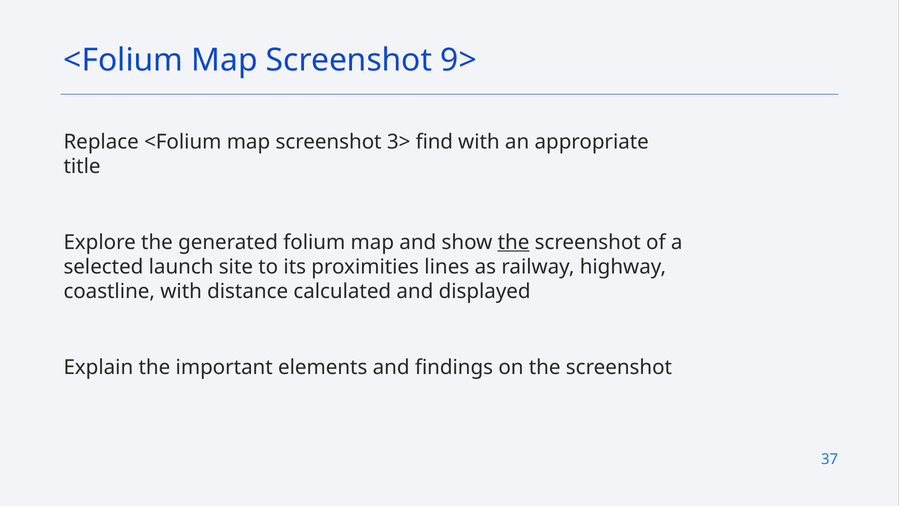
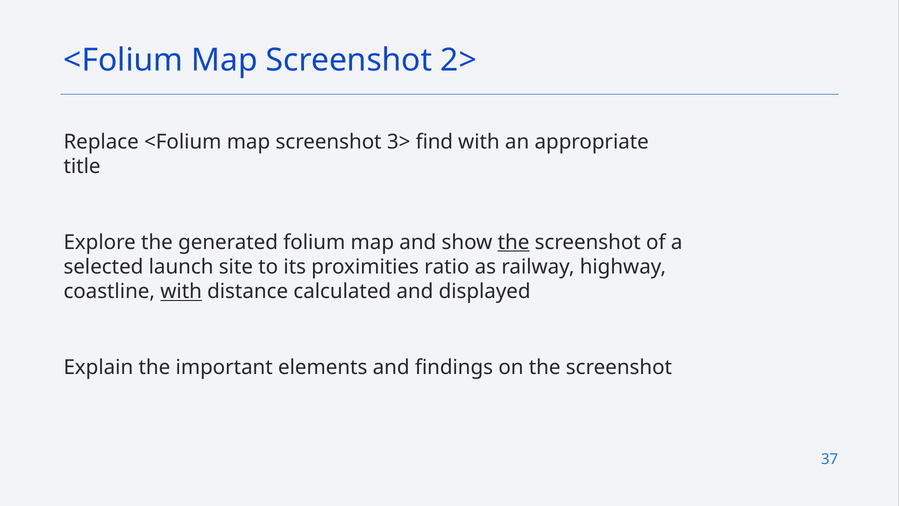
9>: 9> -> 2> (459, 60)
lines: lines -> ratio (447, 267)
with underline: none -> present (181, 291)
